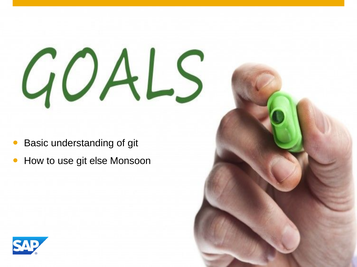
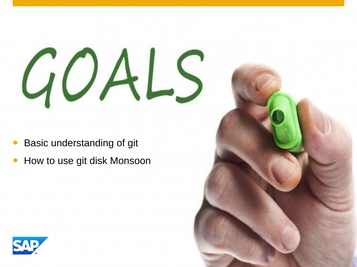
else: else -> disk (98, 161)
